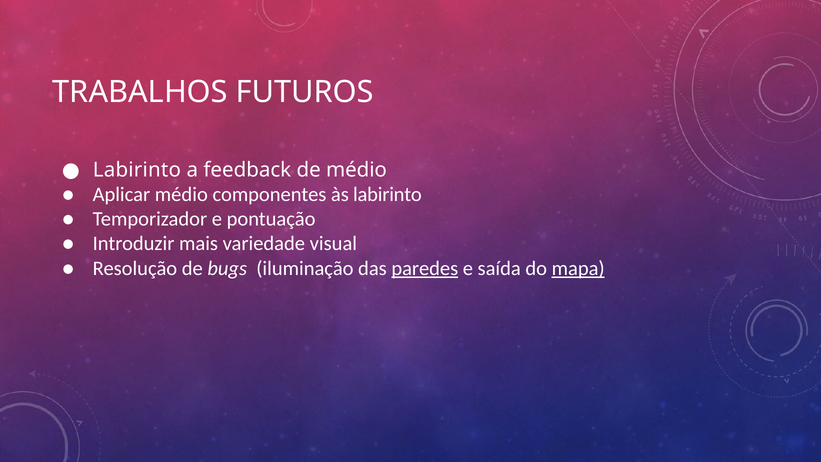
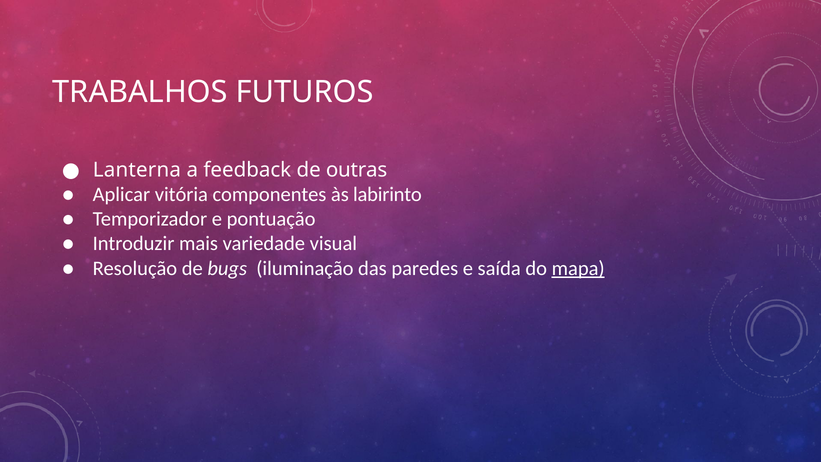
Labirinto: Labirinto -> Lanterna (137, 170)
de médio: médio -> outras (357, 170)
Aplicar médio: médio -> vitória (181, 194)
paredes underline: present -> none (425, 268)
